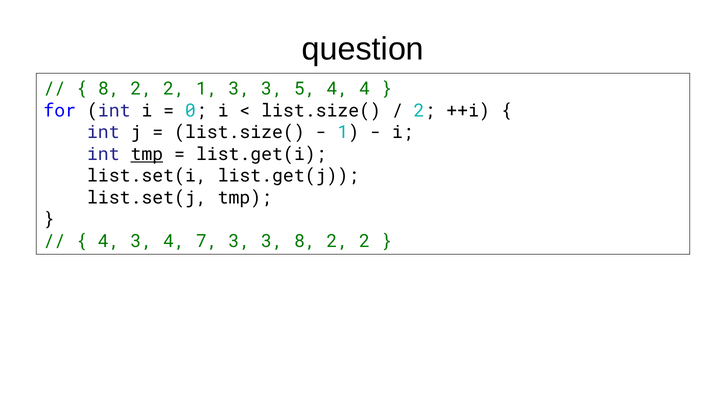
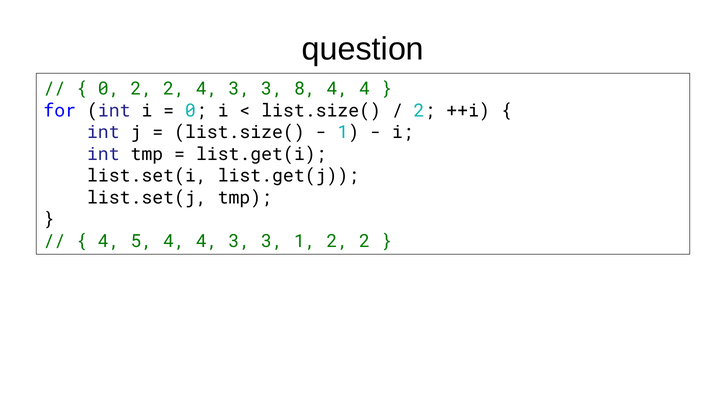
8: 8 -> 0 (109, 89)
2 1: 1 -> 4 (207, 89)
5: 5 -> 8 (305, 89)
tmp underline: present -> none (147, 154)
4 3: 3 -> 5 (141, 241)
7: 7 -> 4 (207, 241)
3 8: 8 -> 1 (305, 241)
